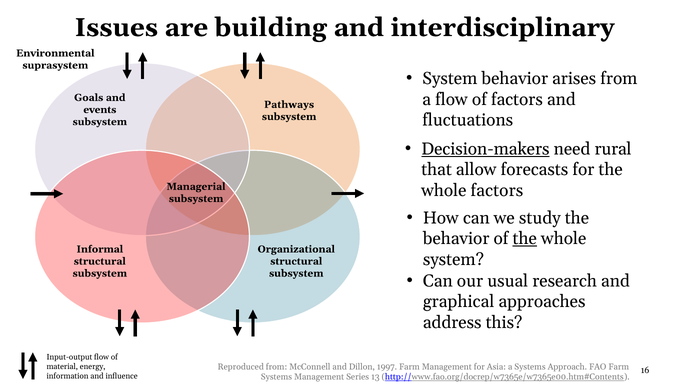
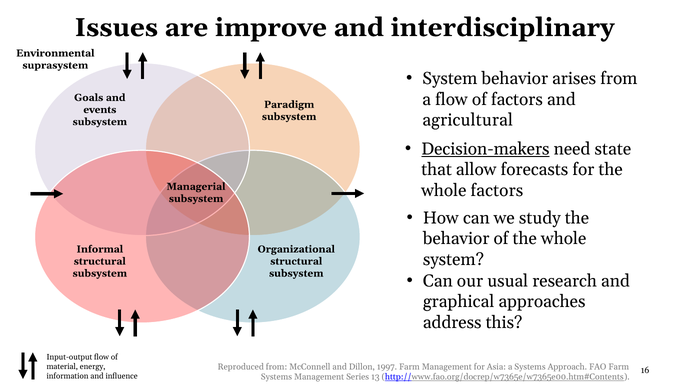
building: building -> improve (271, 27)
Pathways: Pathways -> Paradigm (289, 104)
fluctuations: fluctuations -> agricultural (468, 120)
rural: rural -> state (613, 149)
the underline: present -> none (525, 238)
